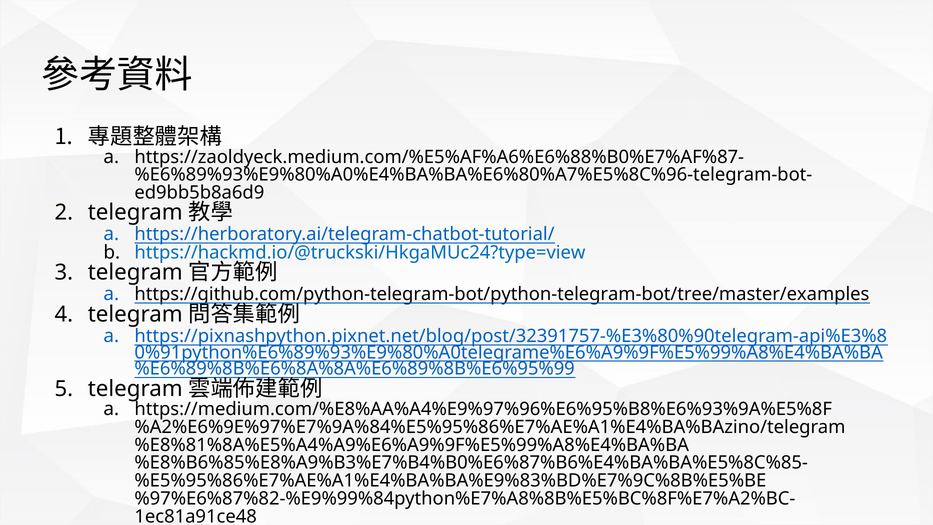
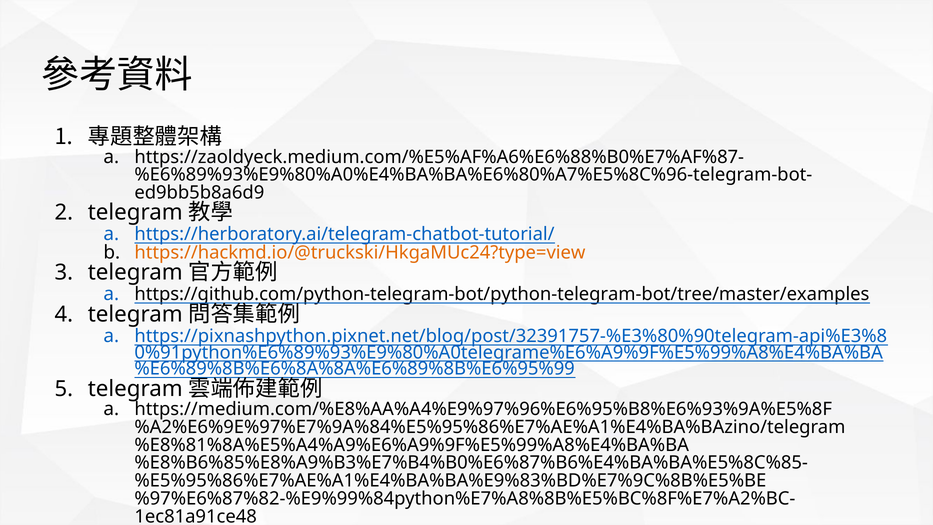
https://hackmd.io/@truckski/HkgaMUc24?type=view colour: blue -> orange (360, 253)
